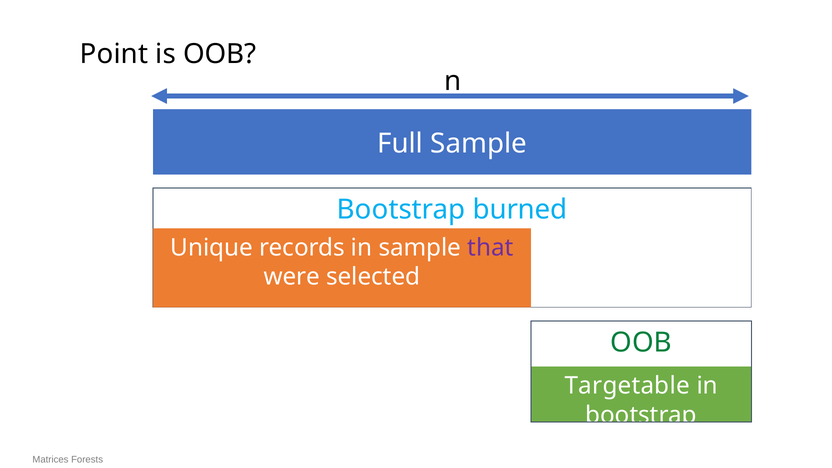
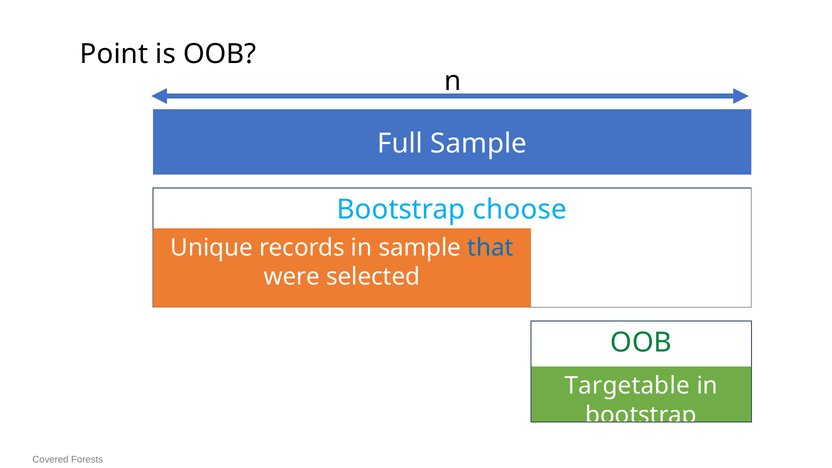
burned: burned -> choose (520, 210)
that colour: purple -> blue (490, 248)
Matrices: Matrices -> Covered (50, 460)
